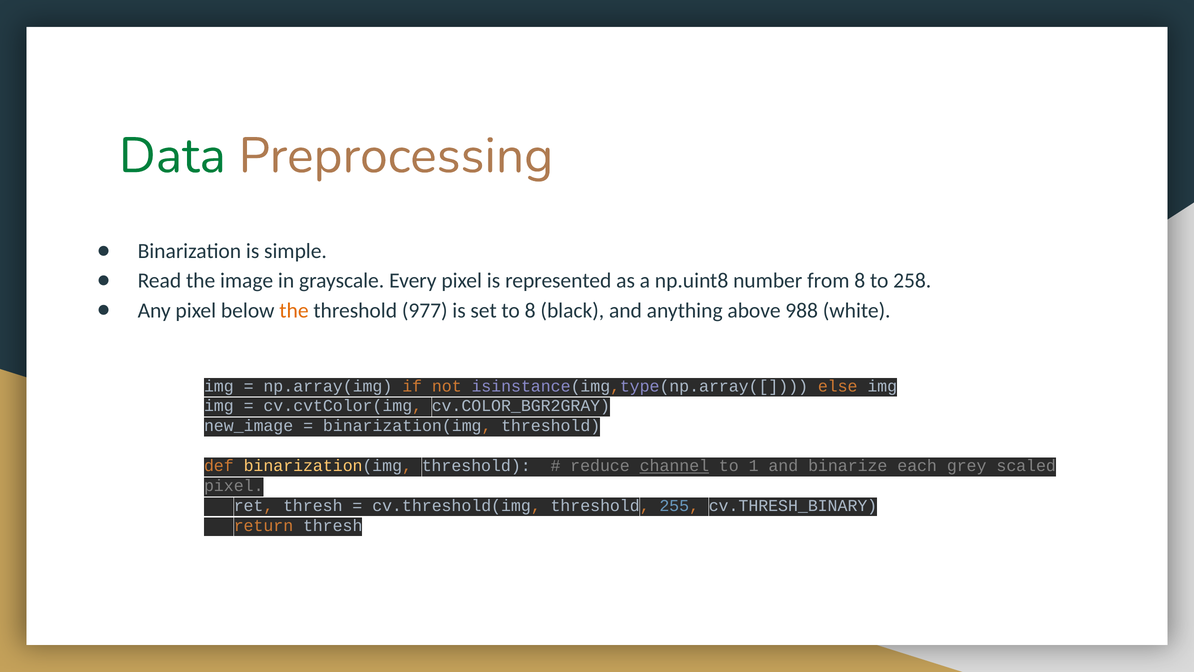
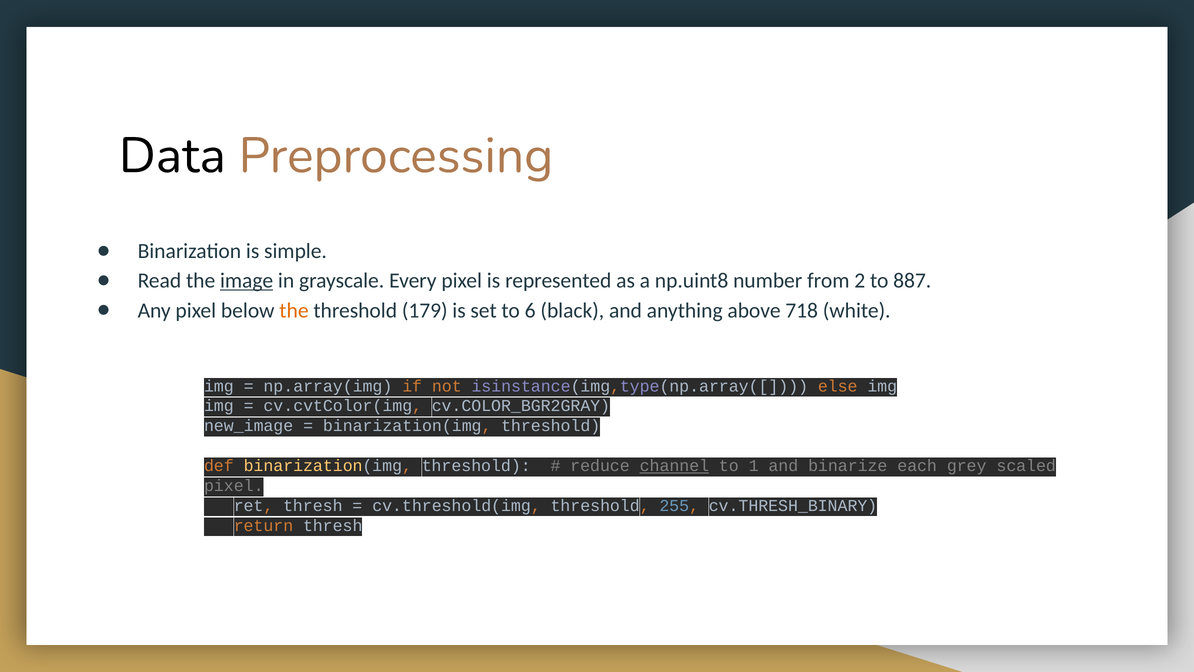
Data colour: green -> black (172, 156)
image underline: none -> present (247, 281)
from 8: 8 -> 2 (860, 281)
258: 258 -> 887 (912, 281)
977: 977 -> 179 (425, 310)
to 8: 8 -> 6 (530, 310)
988: 988 -> 718 (802, 310)
